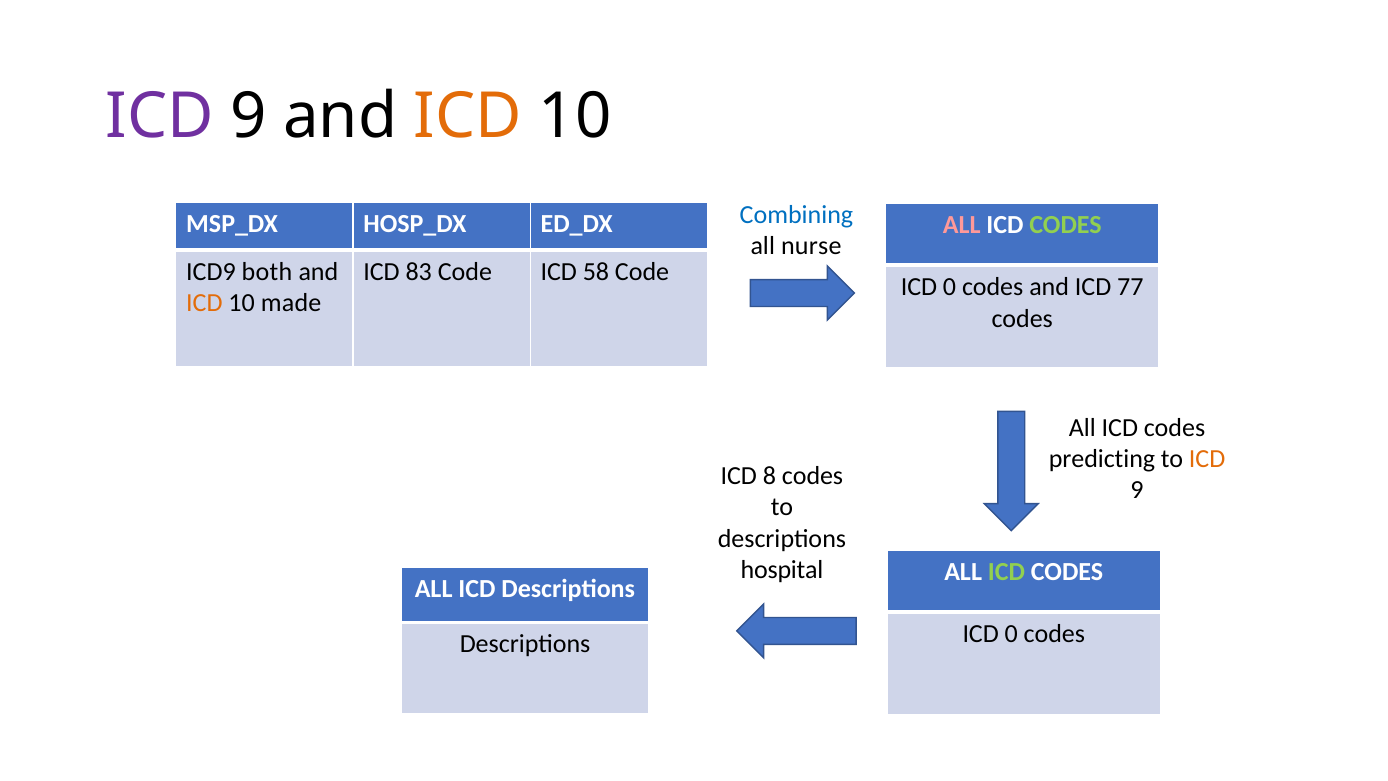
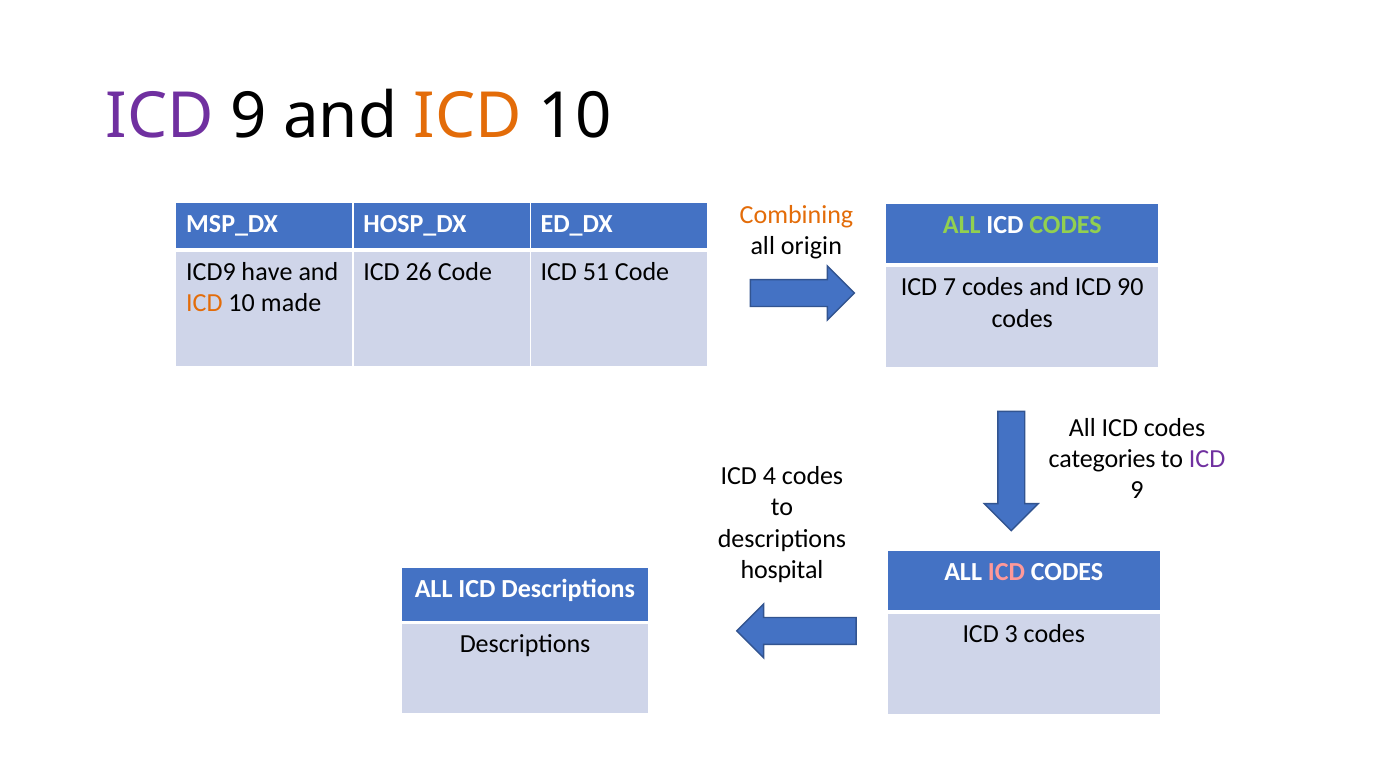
Combining colour: blue -> orange (796, 215)
ALL colour: pink -> light green (962, 225)
nurse: nurse -> origin (811, 246)
both: both -> have (267, 271)
83: 83 -> 26 (419, 271)
58: 58 -> 51 (596, 271)
0: 0 -> 7 (950, 287)
77: 77 -> 90 (1130, 287)
predicting: predicting -> categories (1102, 459)
ICD colour: orange -> purple (1207, 459)
8: 8 -> 4 (769, 476)
ICD colour: light green -> pink (1006, 572)
0: 0 -> 3 (1011, 634)
